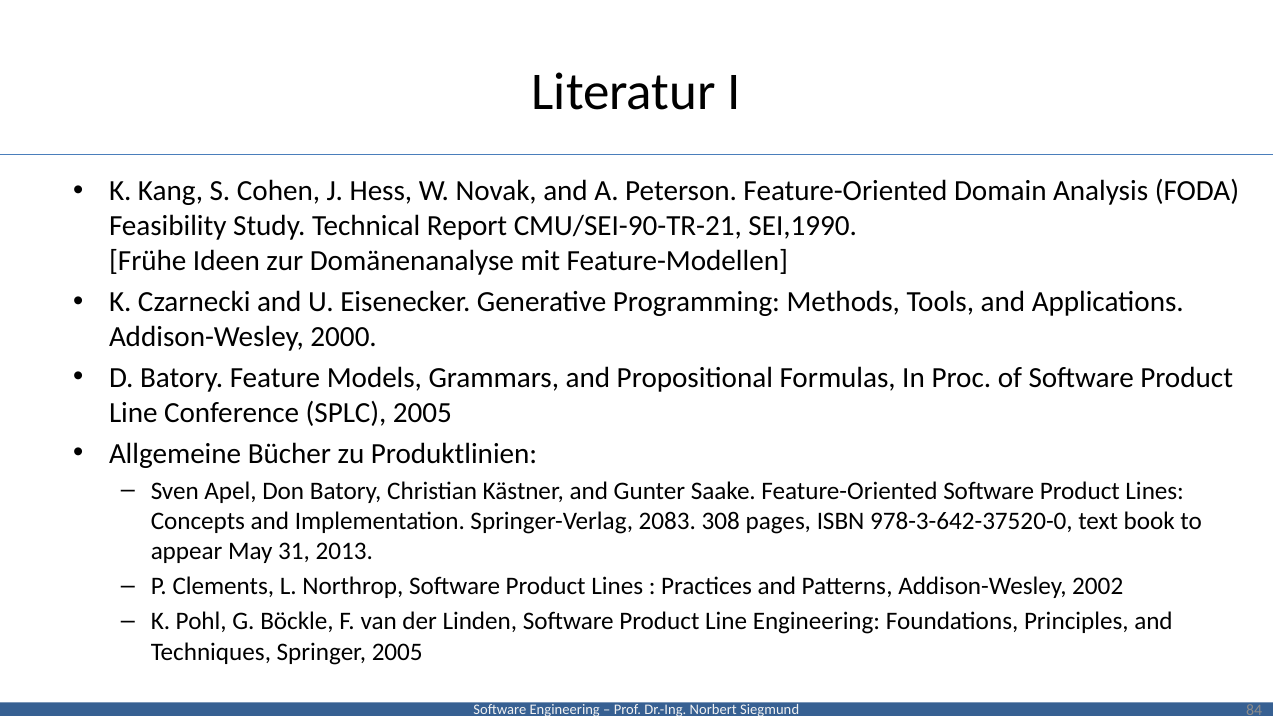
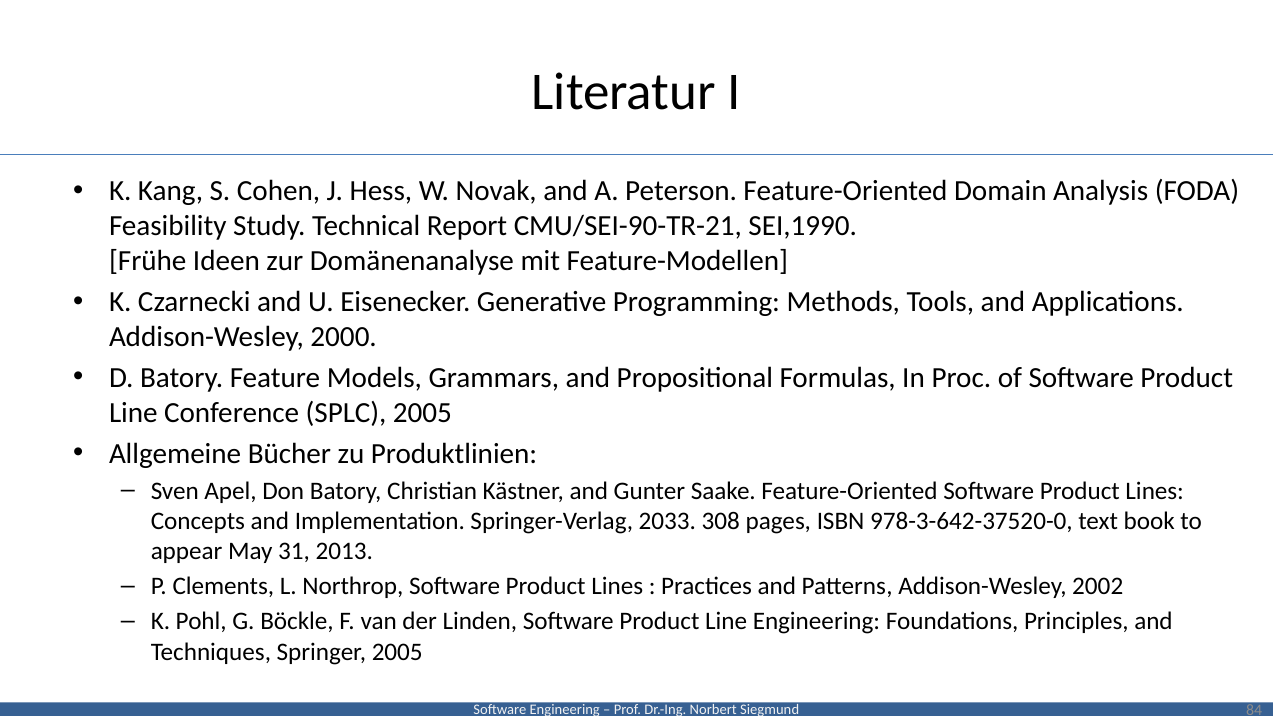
2083: 2083 -> 2033 (667, 521)
